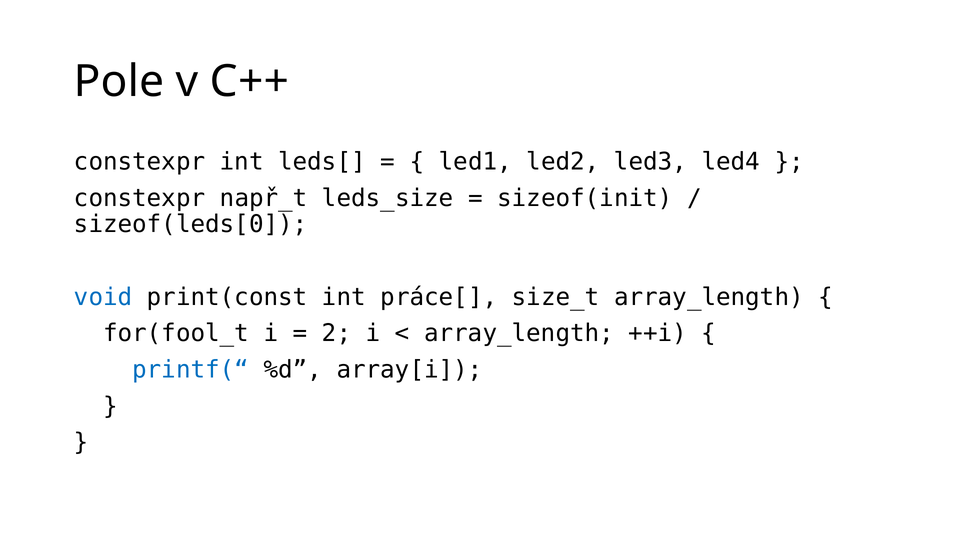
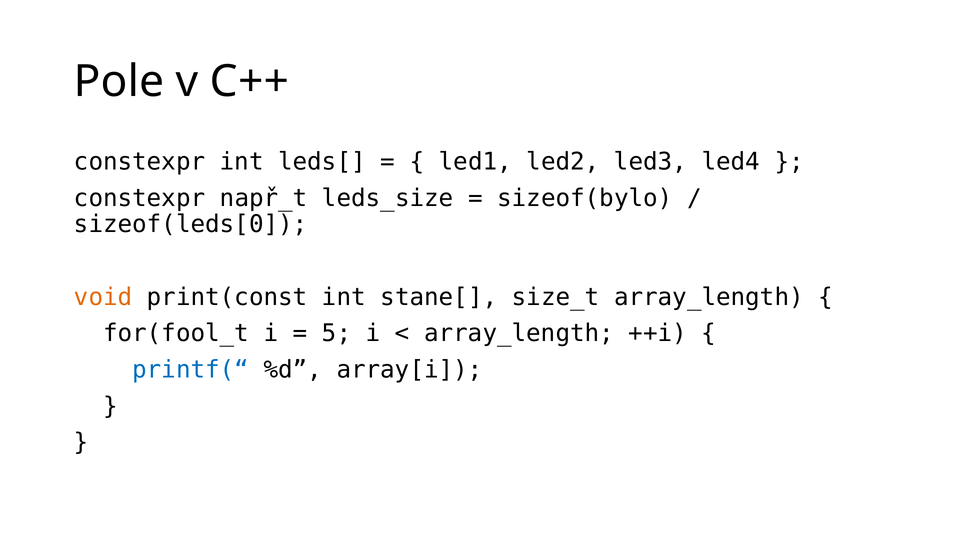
sizeof(init: sizeof(init -> sizeof(bylo (585, 198)
void colour: blue -> orange (103, 297)
práce[: práce[ -> stane[ (439, 297)
2: 2 -> 5 (337, 333)
